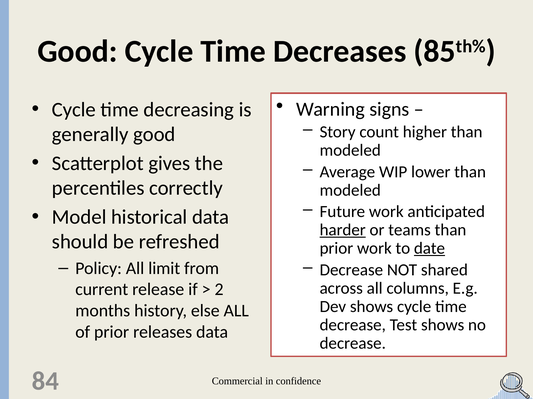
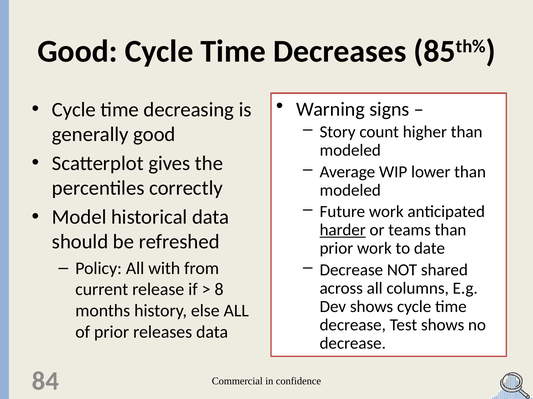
date underline: present -> none (429, 249)
limit: limit -> with (164, 269)
2: 2 -> 8 (219, 290)
